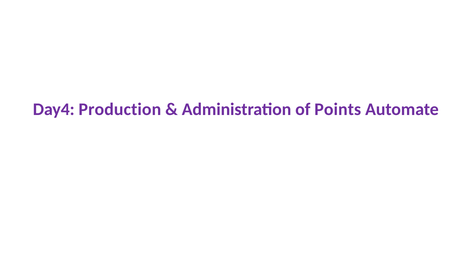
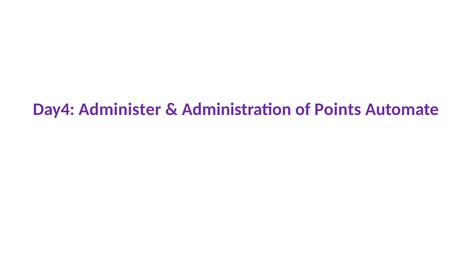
Production: Production -> Administer (120, 109)
